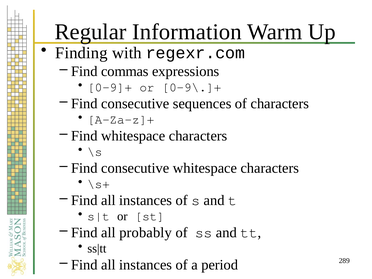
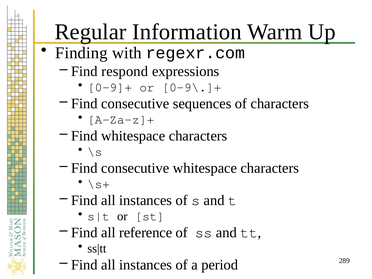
commas: commas -> respond (125, 71)
probably: probably -> reference (146, 233)
